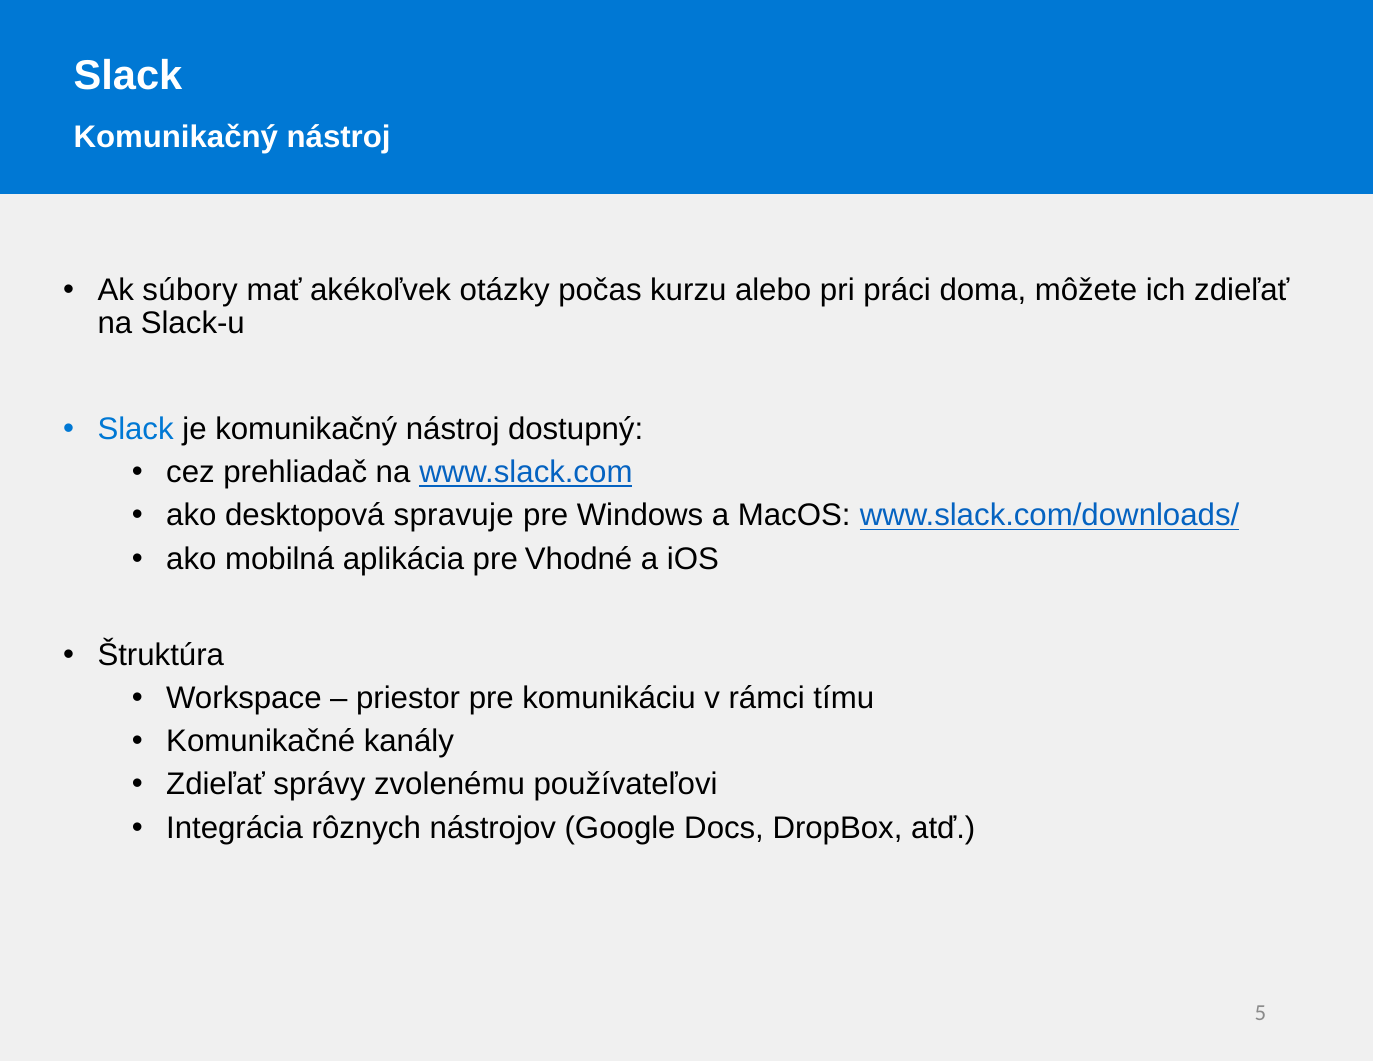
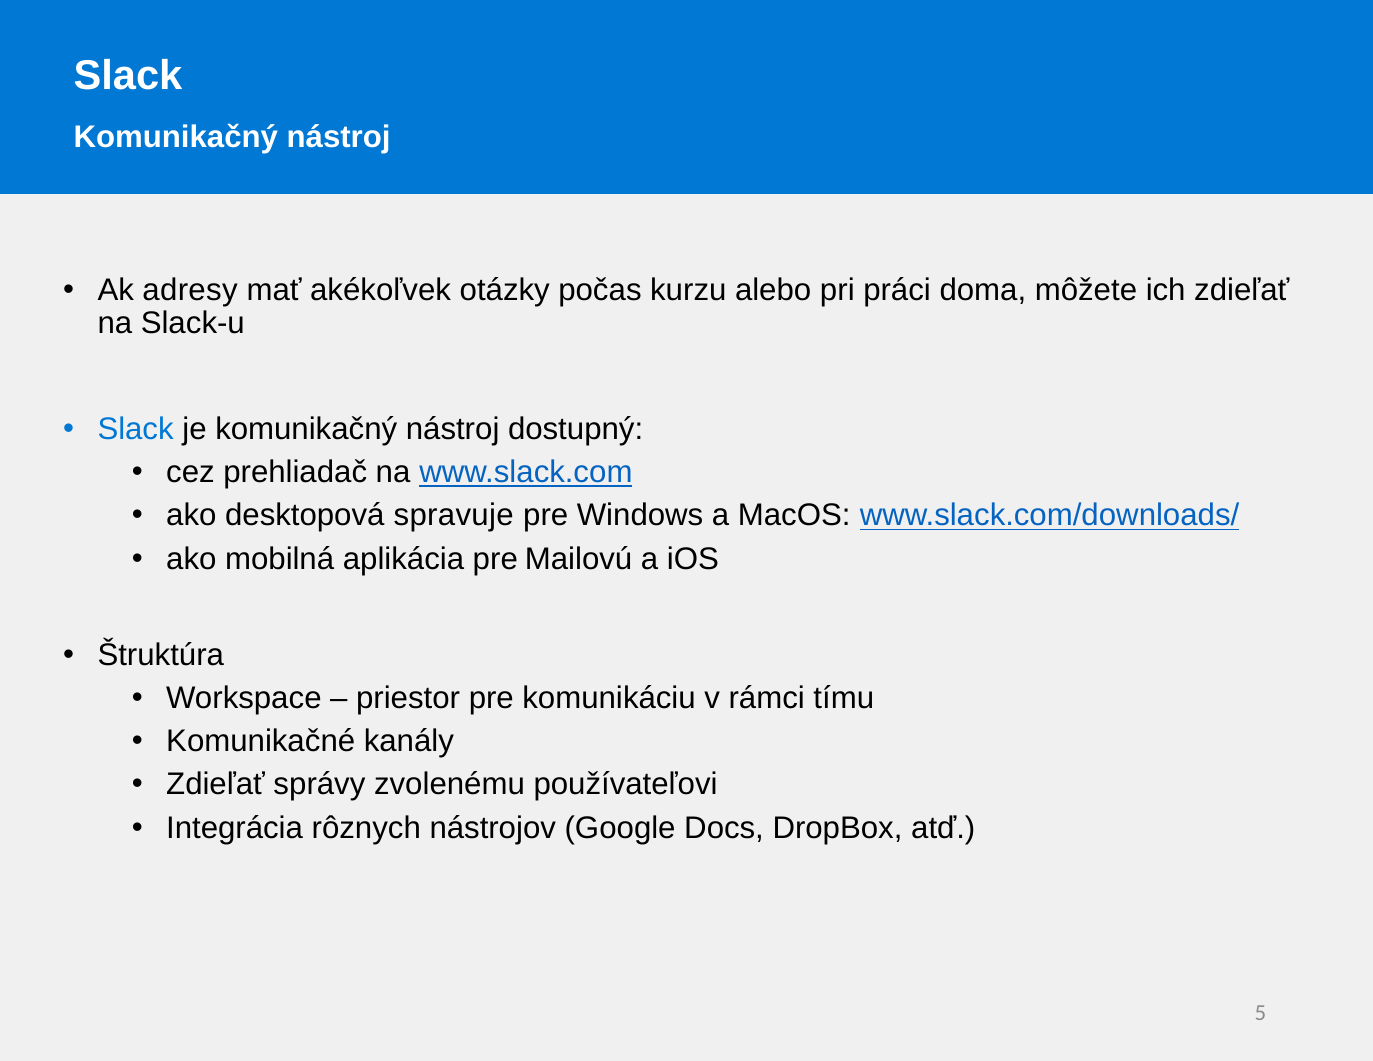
súbory: súbory -> adresy (190, 290)
Vhodné: Vhodné -> Mailovú (579, 559)
